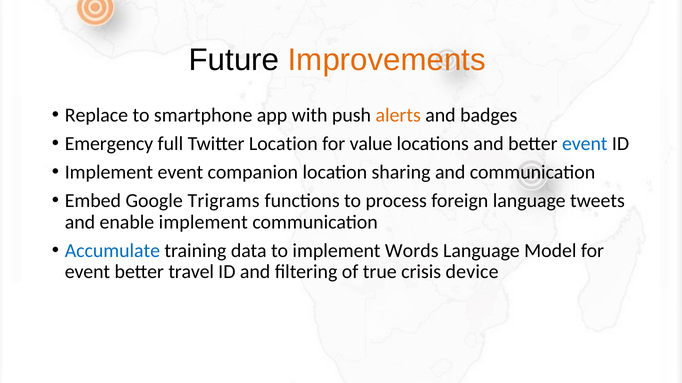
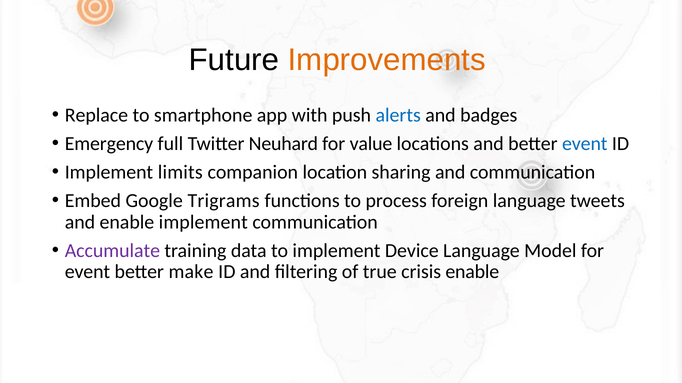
alerts colour: orange -> blue (398, 115)
Twitter Location: Location -> Neuhard (283, 144)
Implement event: event -> limits (180, 172)
Accumulate colour: blue -> purple (112, 251)
Words: Words -> Device (412, 251)
travel: travel -> make (191, 272)
crisis device: device -> enable (472, 272)
